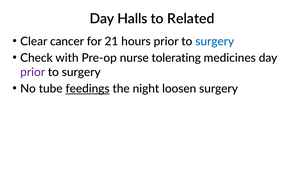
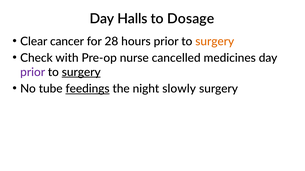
Related: Related -> Dosage (191, 19)
21: 21 -> 28 (111, 42)
surgery colour: blue -> orange (215, 42)
tolerating: tolerating -> cancelled (176, 58)
surgery underline: none -> present (81, 72)
loosen: loosen -> slowly (179, 89)
